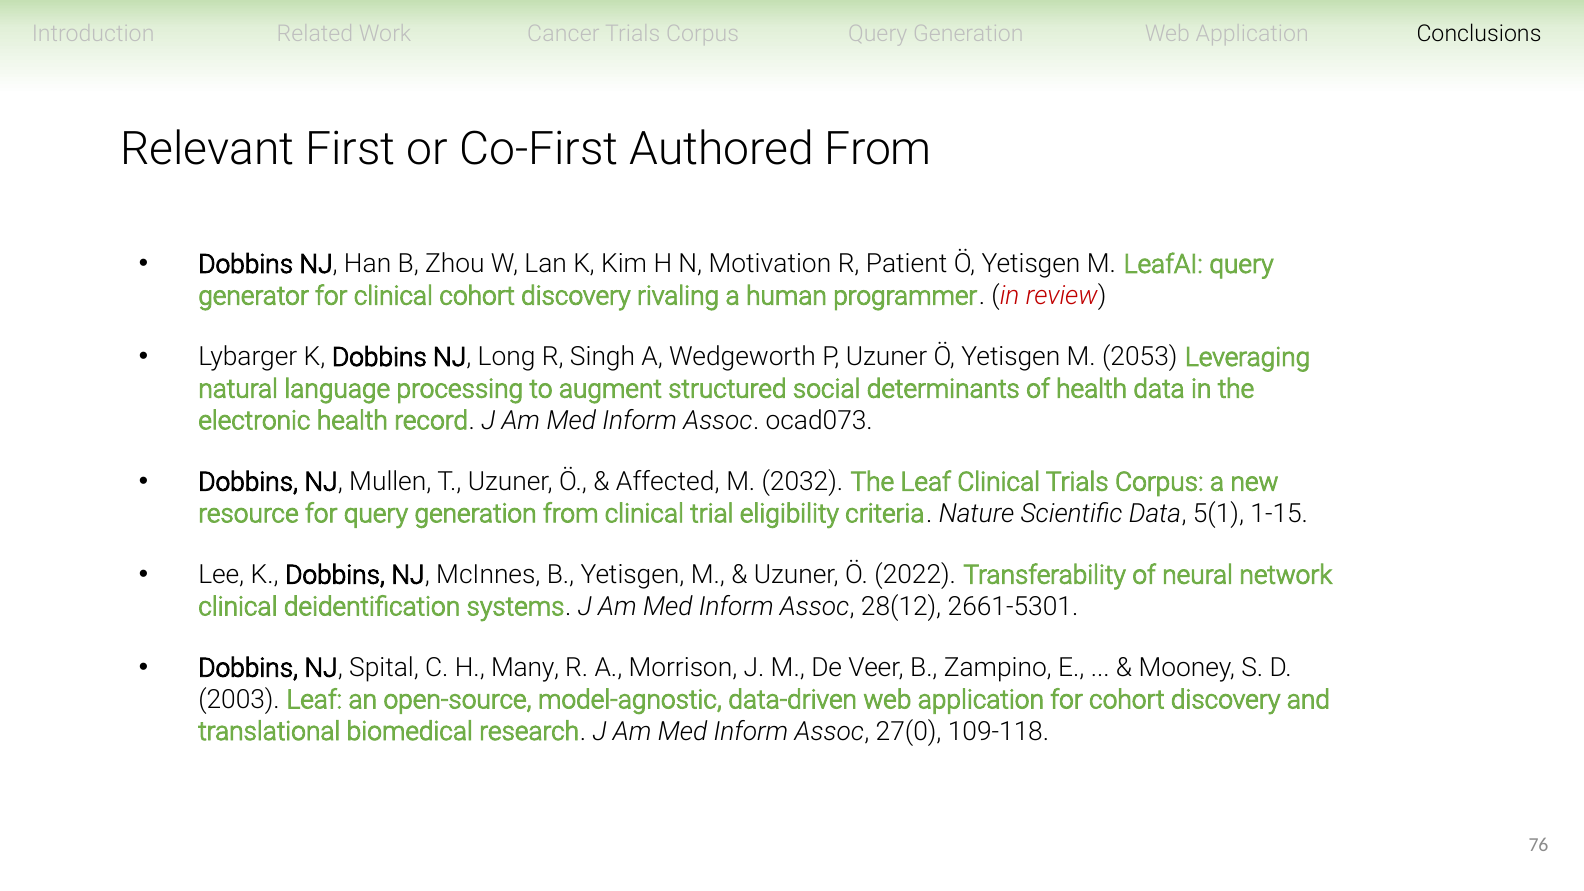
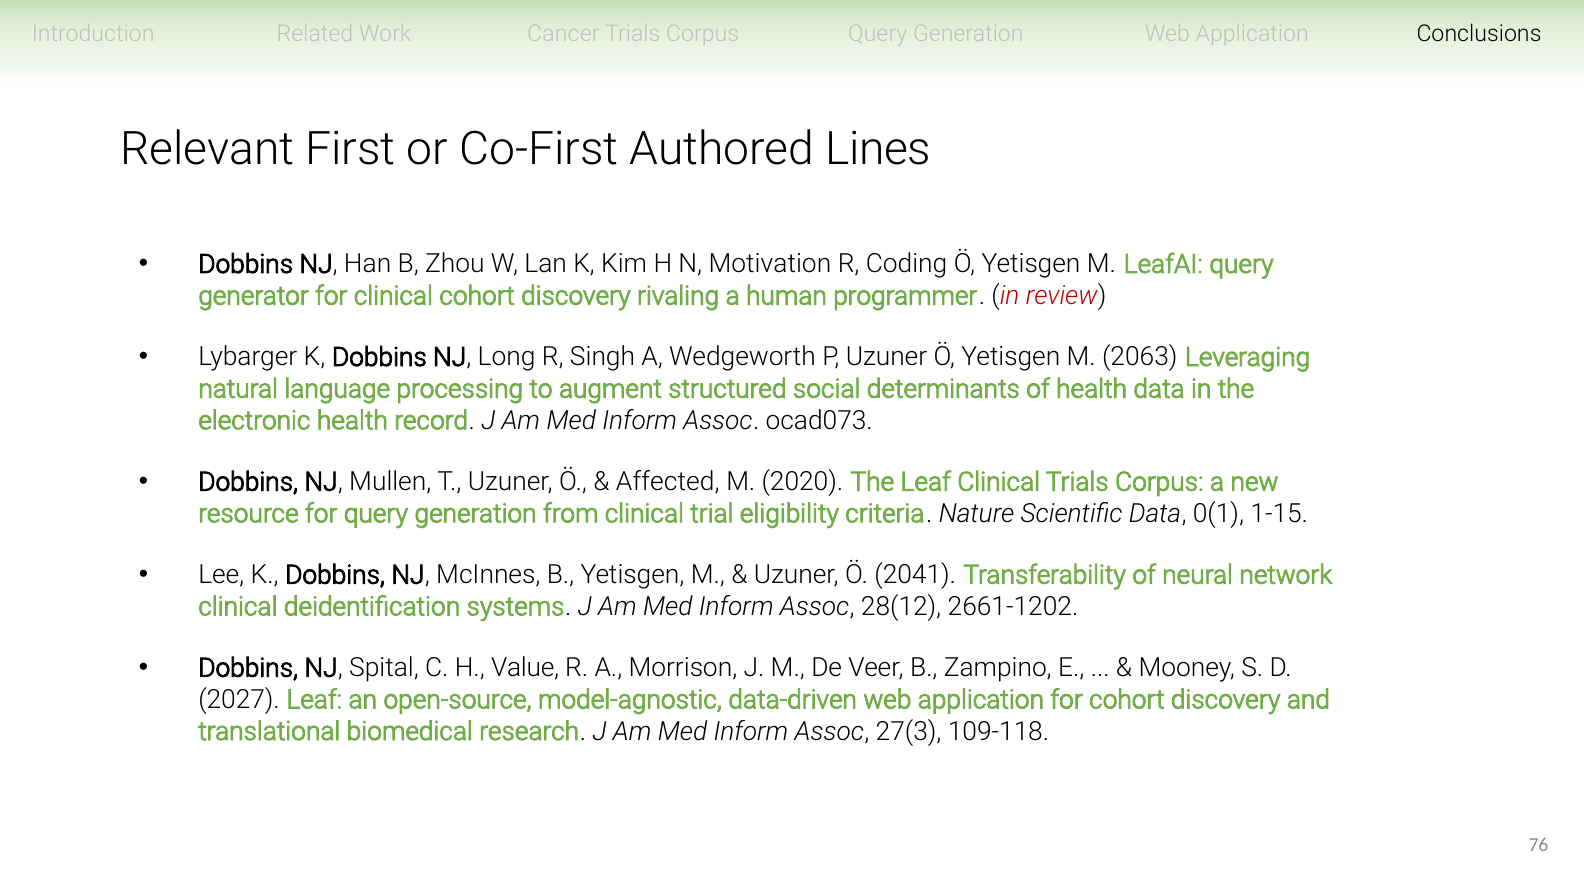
Authored From: From -> Lines (878, 149)
Patient: Patient -> Coding (907, 264)
2053: 2053 -> 2063 (1140, 357)
2032: 2032 -> 2020 (802, 482)
5(1: 5(1 -> 0(1 (1218, 514)
2022: 2022 -> 2041 (915, 575)
2661-5301: 2661-5301 -> 2661-1202 (1013, 607)
Many: Many -> Value (525, 668)
2003: 2003 -> 2027 (239, 700)
27(0: 27(0 -> 27(3 (909, 731)
